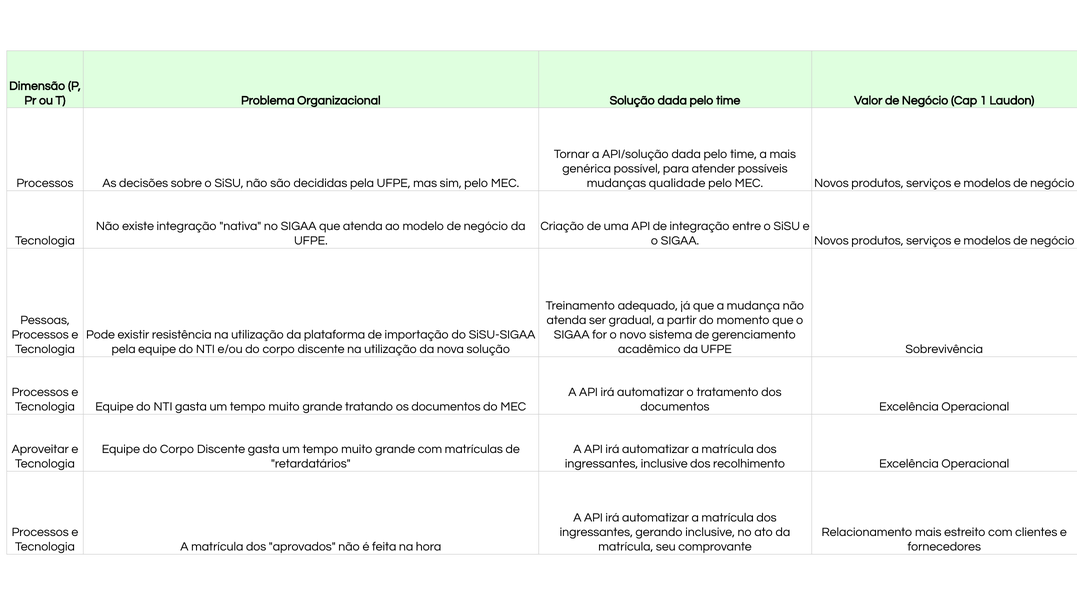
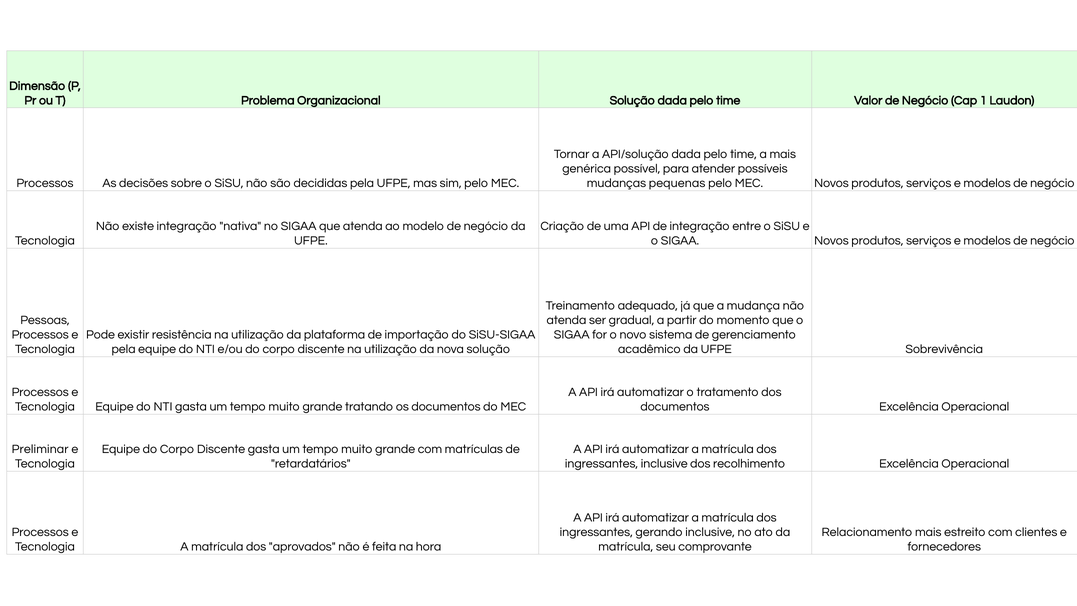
qualidade: qualidade -> pequenas (677, 183)
Aproveitar: Aproveitar -> Preliminar (40, 449)
